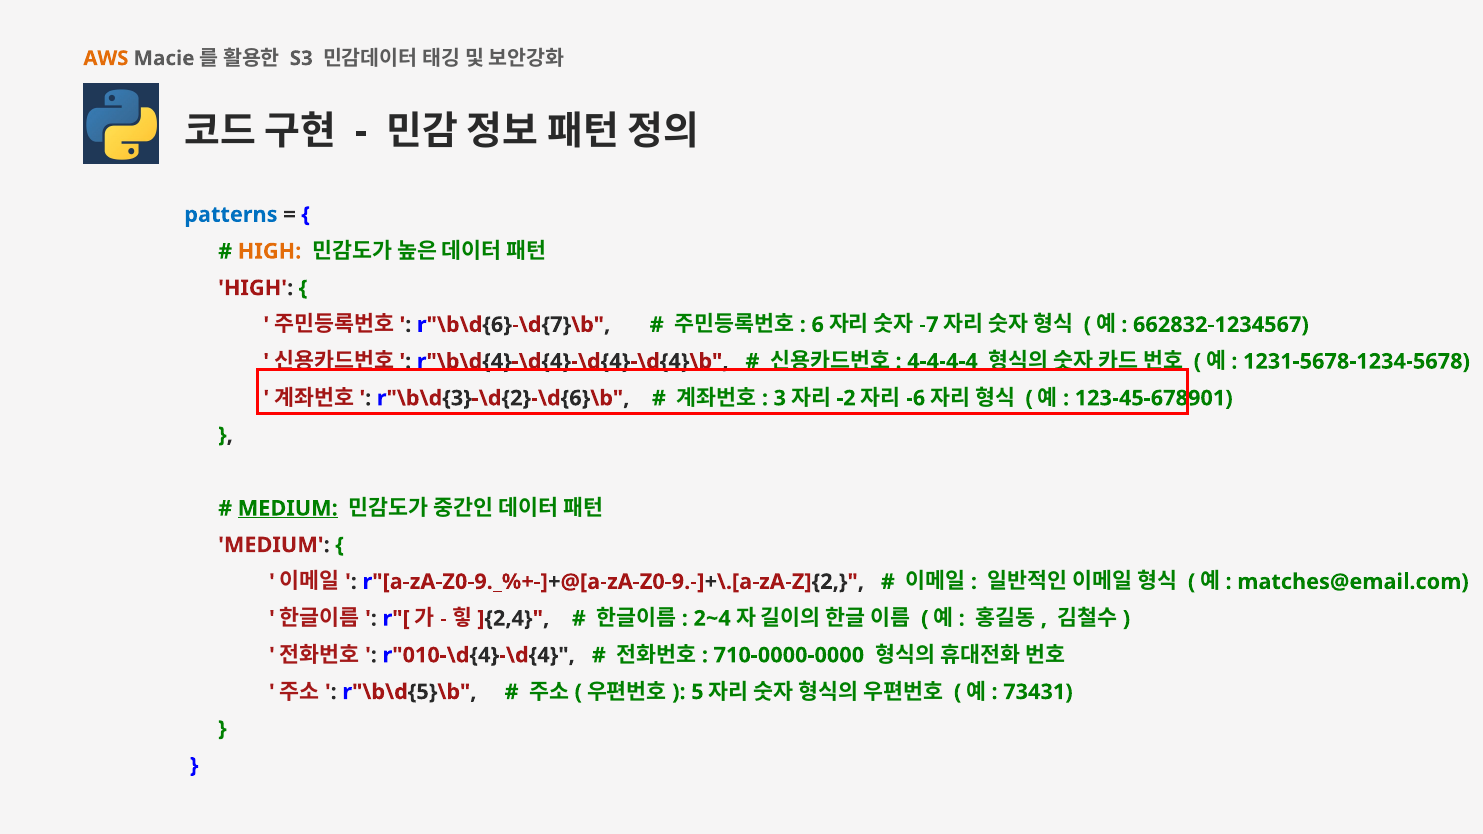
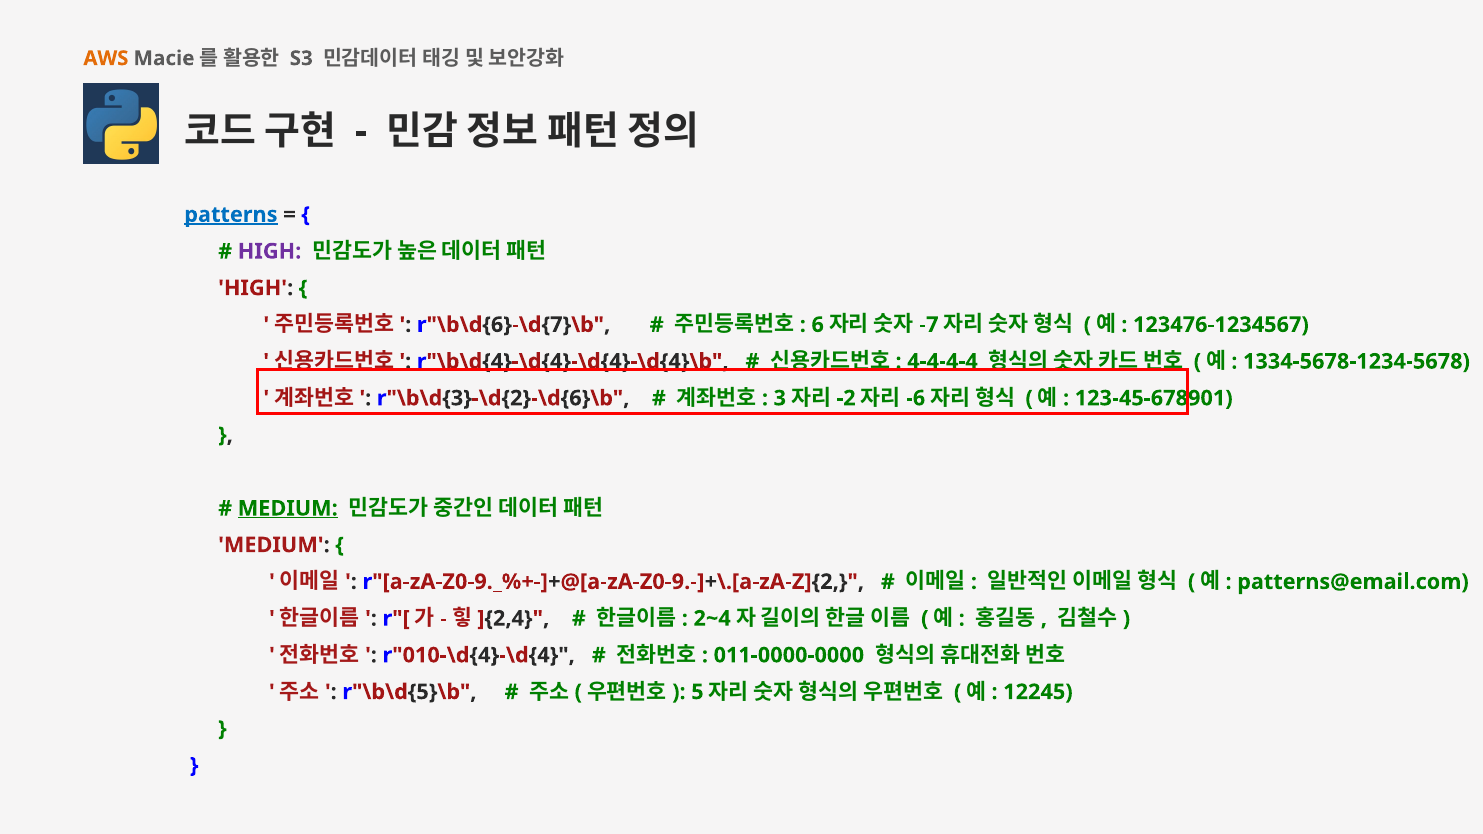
patterns underline: none -> present (231, 215)
HIGH colour: orange -> purple (270, 251)
662832-1234567: 662832-1234567 -> 123476-1234567 (1221, 325)
1231-5678-1234-5678: 1231-5678-1234-5678 -> 1334-5678-1234-5678 (1356, 362)
matches@email.com: matches@email.com -> patterns@email.com (1353, 582)
710-0000-0000: 710-0000-0000 -> 011-0000-0000 (789, 655)
73431: 73431 -> 12245 (1038, 692)
